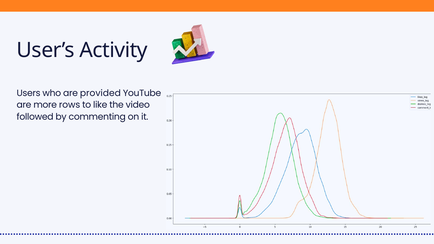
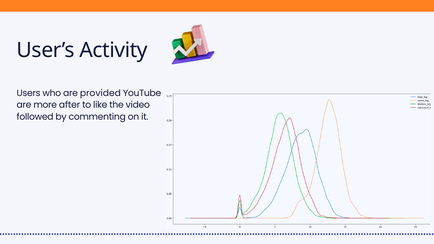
rows: rows -> after (70, 105)
